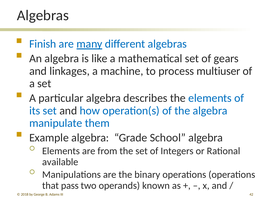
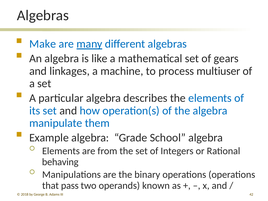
Finish: Finish -> Make (43, 44)
available: available -> behaving (60, 162)
